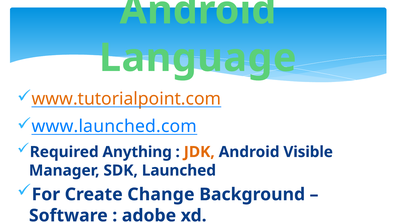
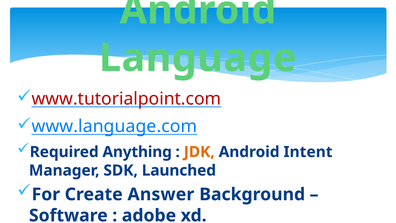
www.tutorialpoint.com colour: orange -> red (126, 99)
www.launched.com: www.launched.com -> www.language.com (114, 126)
Visible: Visible -> Intent (308, 152)
Change: Change -> Answer (161, 194)
